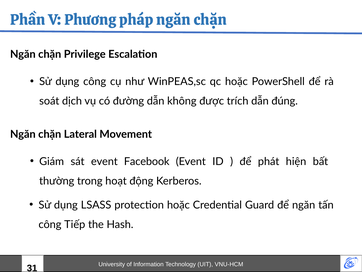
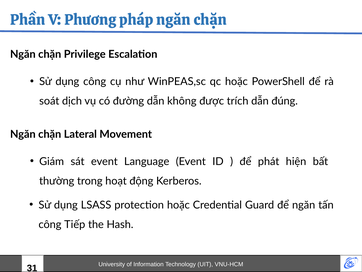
Facebook: Facebook -> Language (147, 161)
